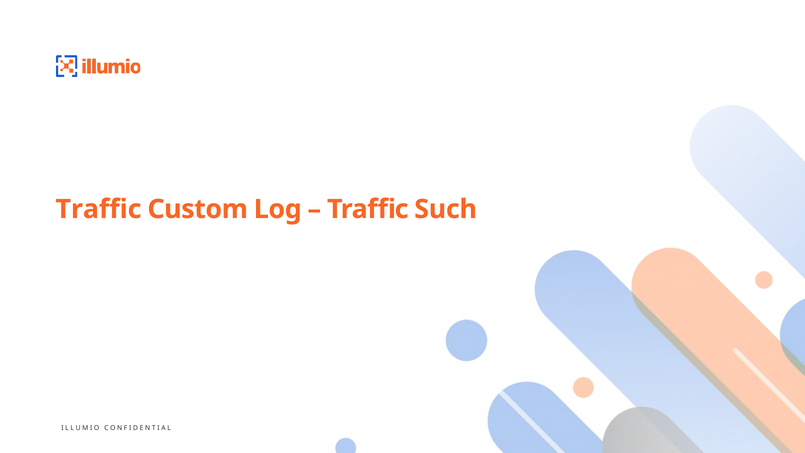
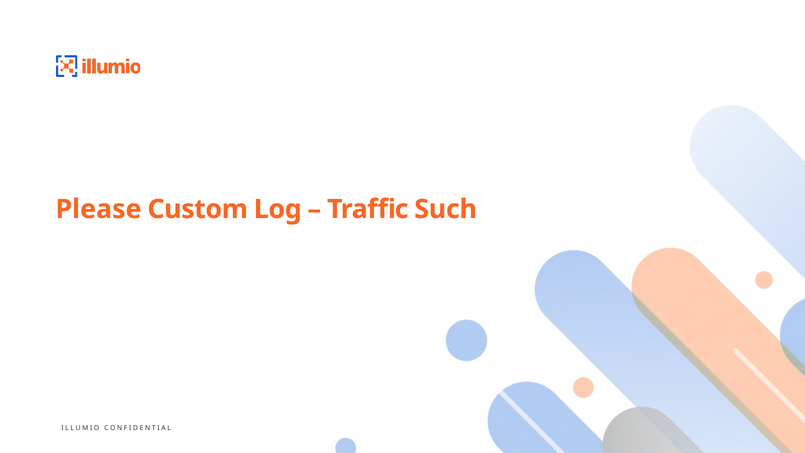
Traffic: Traffic -> Please (98, 209)
